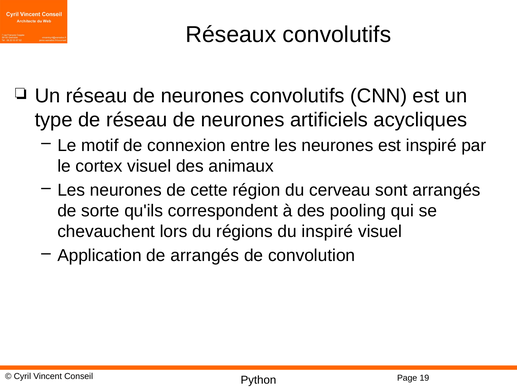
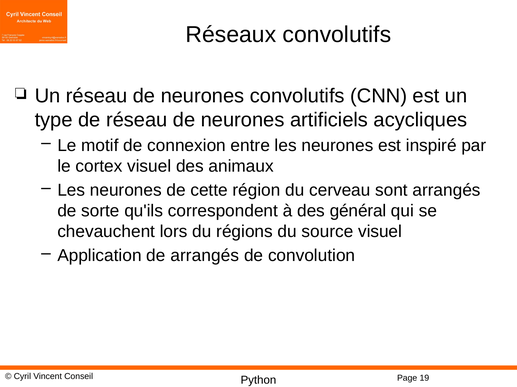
pooling: pooling -> général (358, 211)
du inspiré: inspiré -> source (327, 232)
